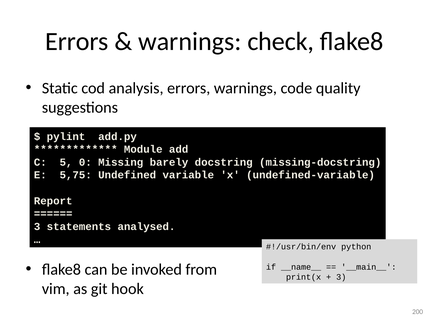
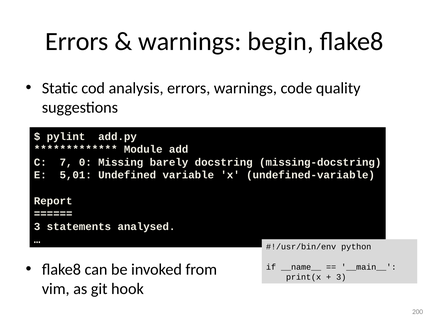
check: check -> begin (281, 42)
5: 5 -> 7 (66, 162)
5,75: 5,75 -> 5,01 (76, 175)
